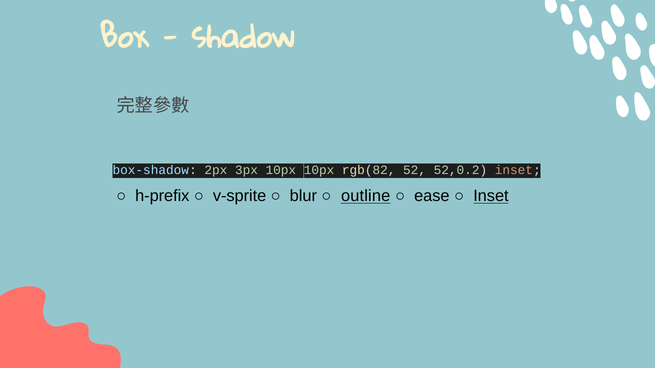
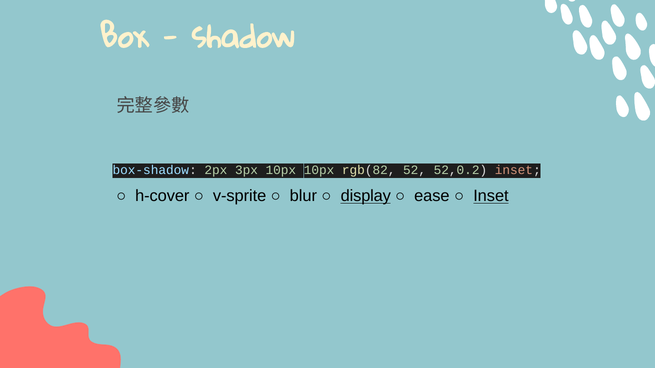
h-prefix: h-prefix -> h-cover (162, 196)
outline: outline -> display (366, 196)
